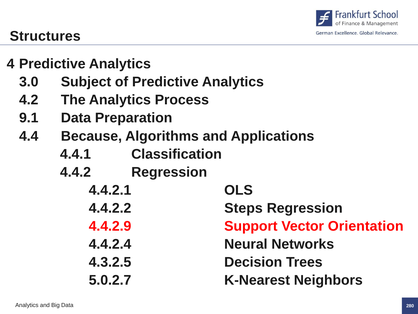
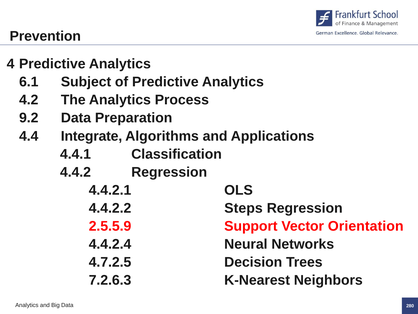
Structures: Structures -> Prevention (45, 36)
3.0: 3.0 -> 6.1 (29, 82)
9.1: 9.1 -> 9.2 (29, 118)
Because: Because -> Integrate (92, 136)
4.4.2.9: 4.4.2.9 -> 2.5.5.9 (110, 226)
4.3.2.5: 4.3.2.5 -> 4.7.2.5 (110, 262)
5.0.2.7: 5.0.2.7 -> 7.2.6.3 (110, 280)
